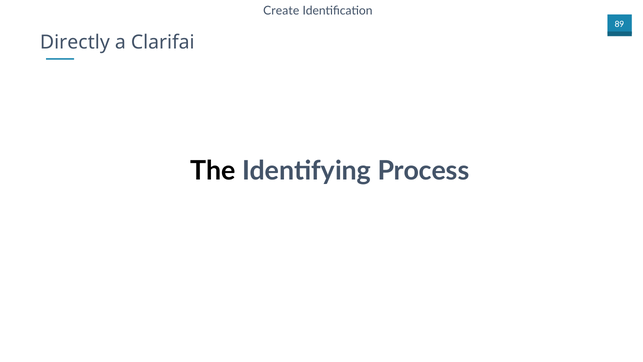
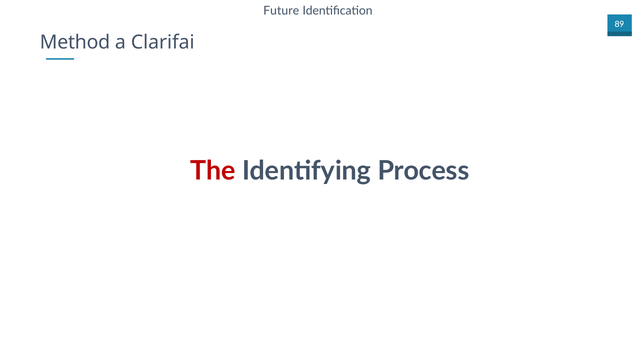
Create: Create -> Future (281, 11)
Directly: Directly -> Method (75, 42)
The colour: black -> red (213, 171)
